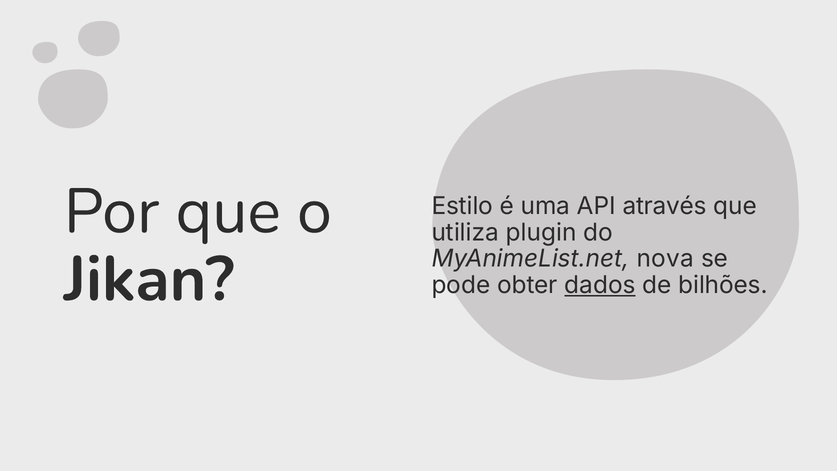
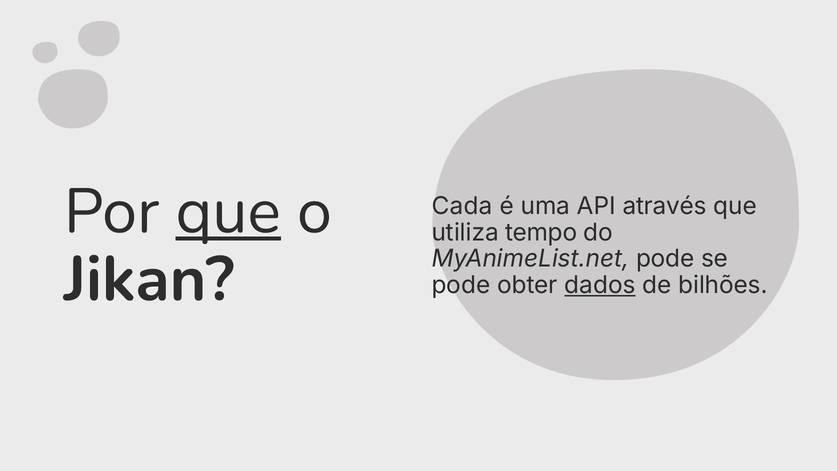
que underline: none -> present (228, 211)
Estilo: Estilo -> Cada (462, 206)
plugin: plugin -> tempo (541, 232)
MyAnimeList.net nova: nova -> pode (665, 259)
